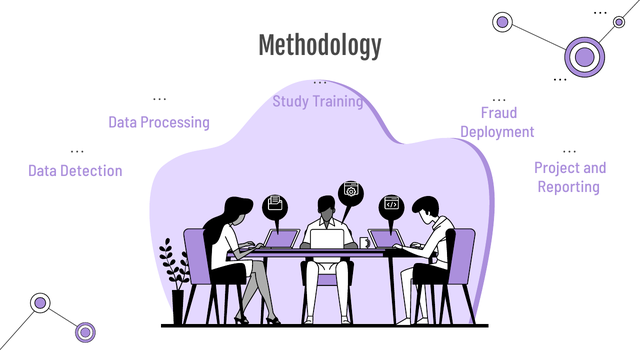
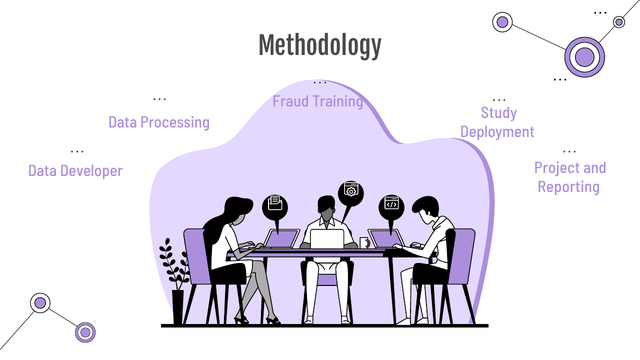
Study: Study -> Fraud (291, 101)
Fraud: Fraud -> Study (499, 113)
Detection: Detection -> Developer (91, 171)
